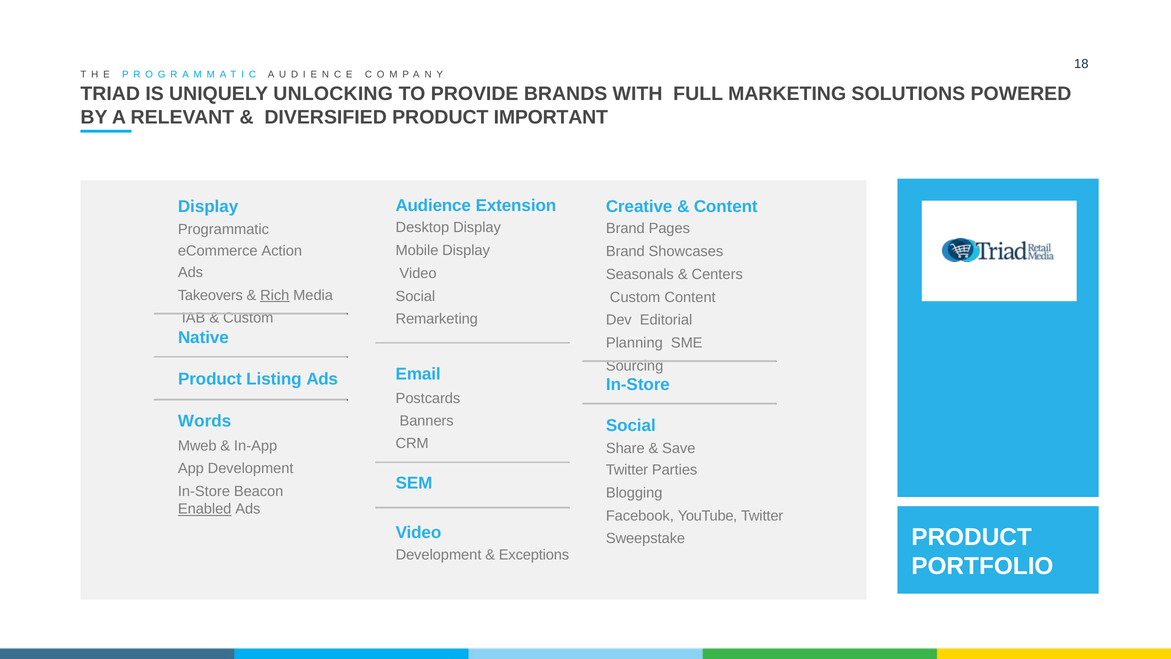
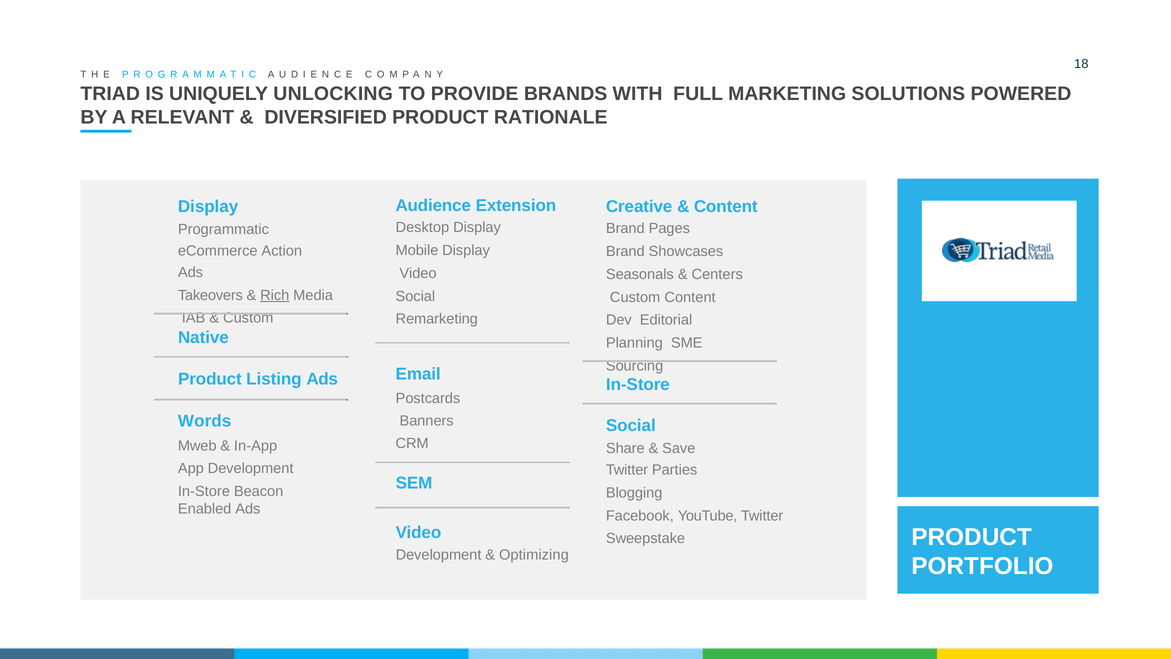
IMPORTANT: IMPORTANT -> RATIONALE (551, 117)
Enabled underline: present -> none (205, 509)
Exceptions: Exceptions -> Optimizing (534, 554)
